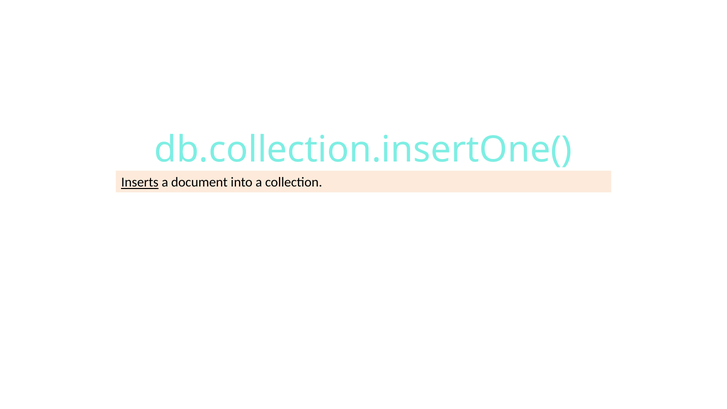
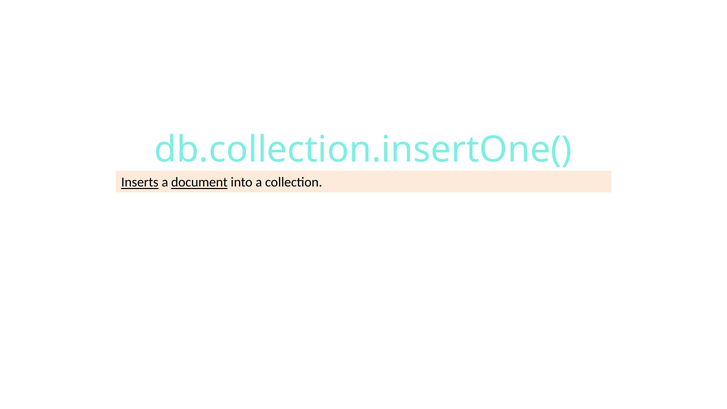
document underline: none -> present (199, 182)
